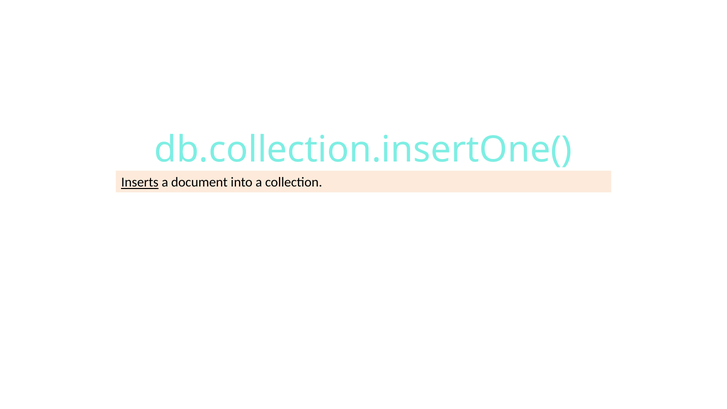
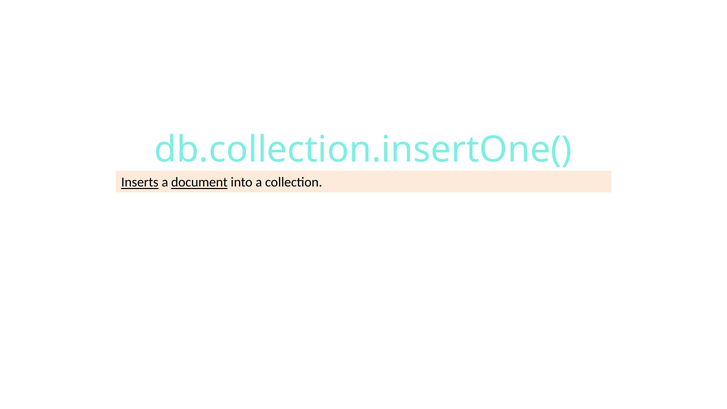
document underline: none -> present (199, 182)
